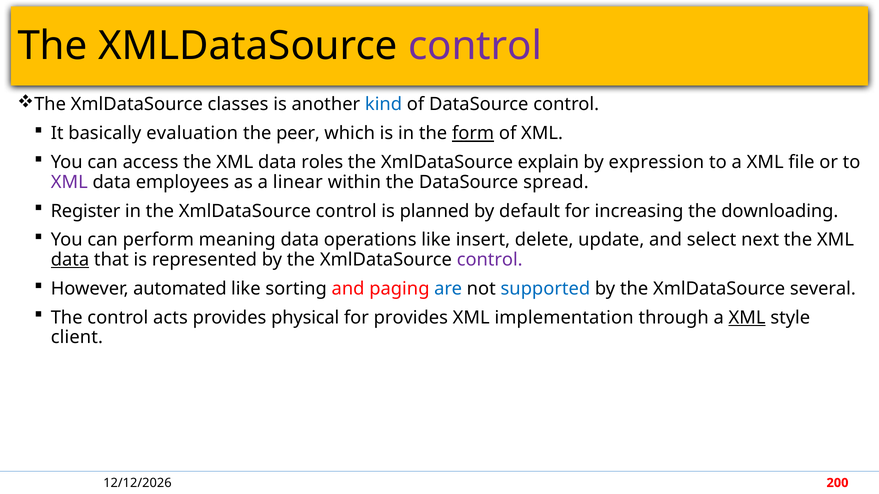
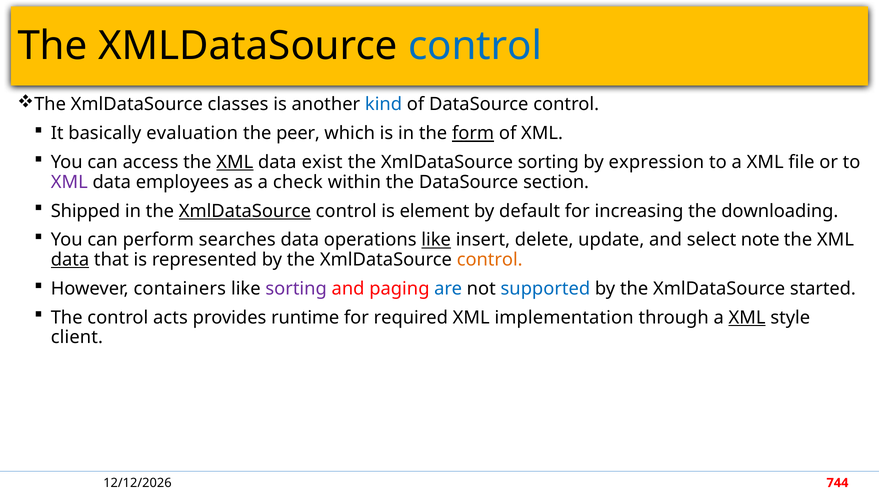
control colour: purple -> blue (475, 46)
XML underline: none -> present (235, 162)
roles: roles -> exist (322, 162)
XmlDataSource explain: explain -> sorting (548, 162)
linear: linear -> check (298, 182)
spread: spread -> section (556, 182)
Register: Register -> Shipped (85, 211)
XmlDataSource underline: none -> present (245, 211)
planned: planned -> element (435, 211)
meaning: meaning -> searches (237, 240)
like underline: none -> present (436, 240)
next: next -> note (760, 240)
control colour: purple -> orange (490, 260)
automated: automated -> containers (180, 289)
sorting colour: black -> purple (296, 289)
several: several -> started (823, 289)
physical: physical -> runtime (305, 318)
for provides: provides -> required (411, 318)
200: 200 -> 744 (837, 483)
